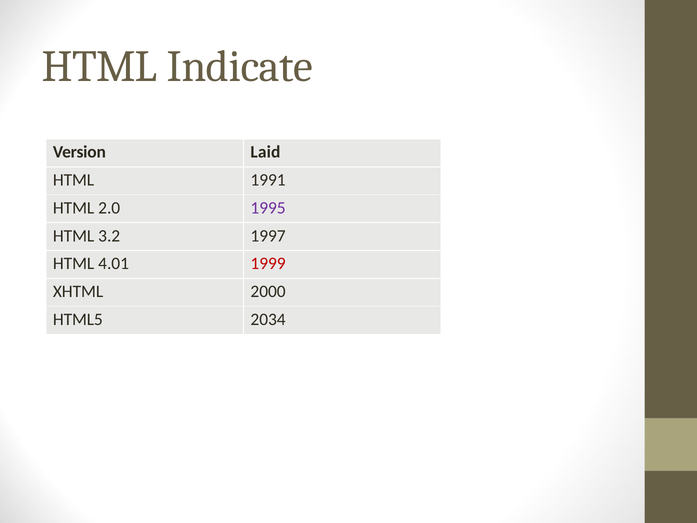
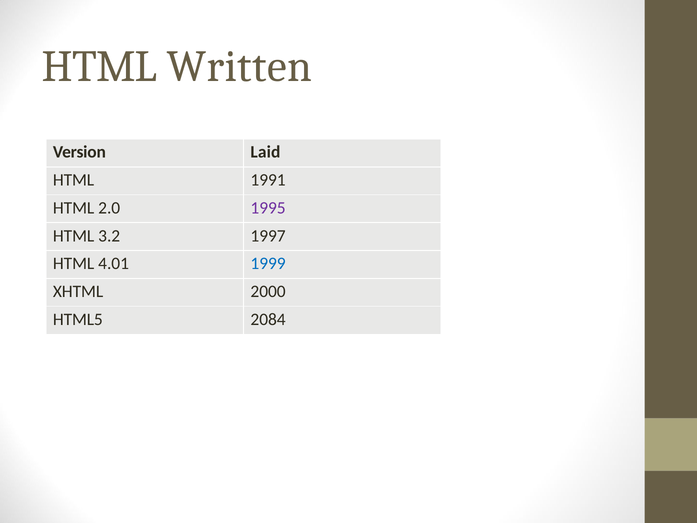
Indicate: Indicate -> Written (239, 66)
1999 colour: red -> blue (268, 264)
2034: 2034 -> 2084 (268, 319)
